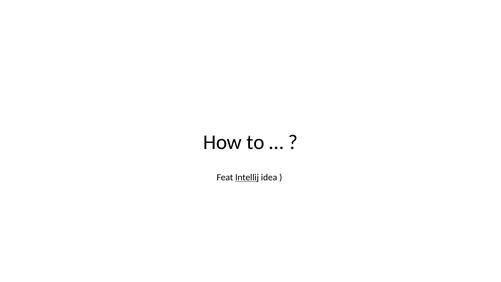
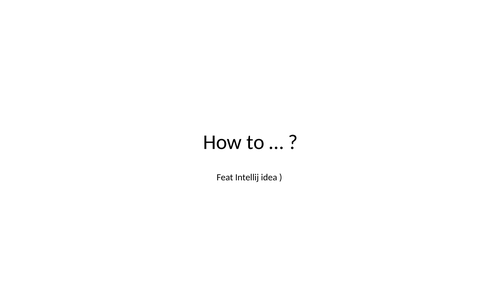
Intellij underline: present -> none (247, 177)
